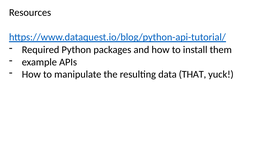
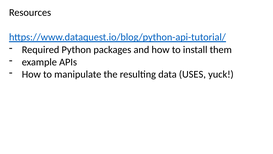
THAT: THAT -> USES (192, 74)
